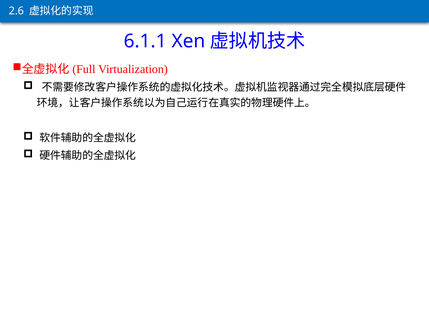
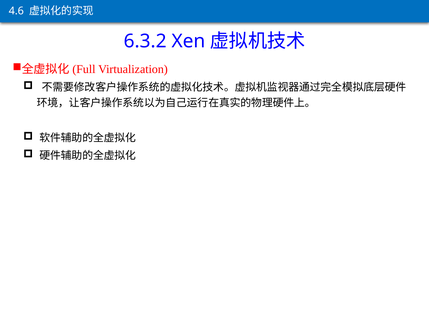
2.6: 2.6 -> 4.6 (16, 11)
6.1.1: 6.1.1 -> 6.3.2 (145, 41)
